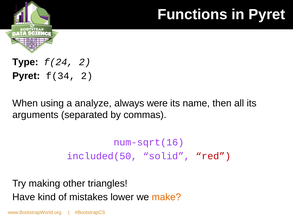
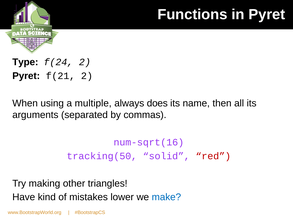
f(34: f(34 -> f(21 (60, 76)
analyze: analyze -> multiple (93, 103)
were: were -> does (157, 103)
included(50: included(50 -> tracking(50 (102, 156)
make colour: orange -> blue (166, 197)
